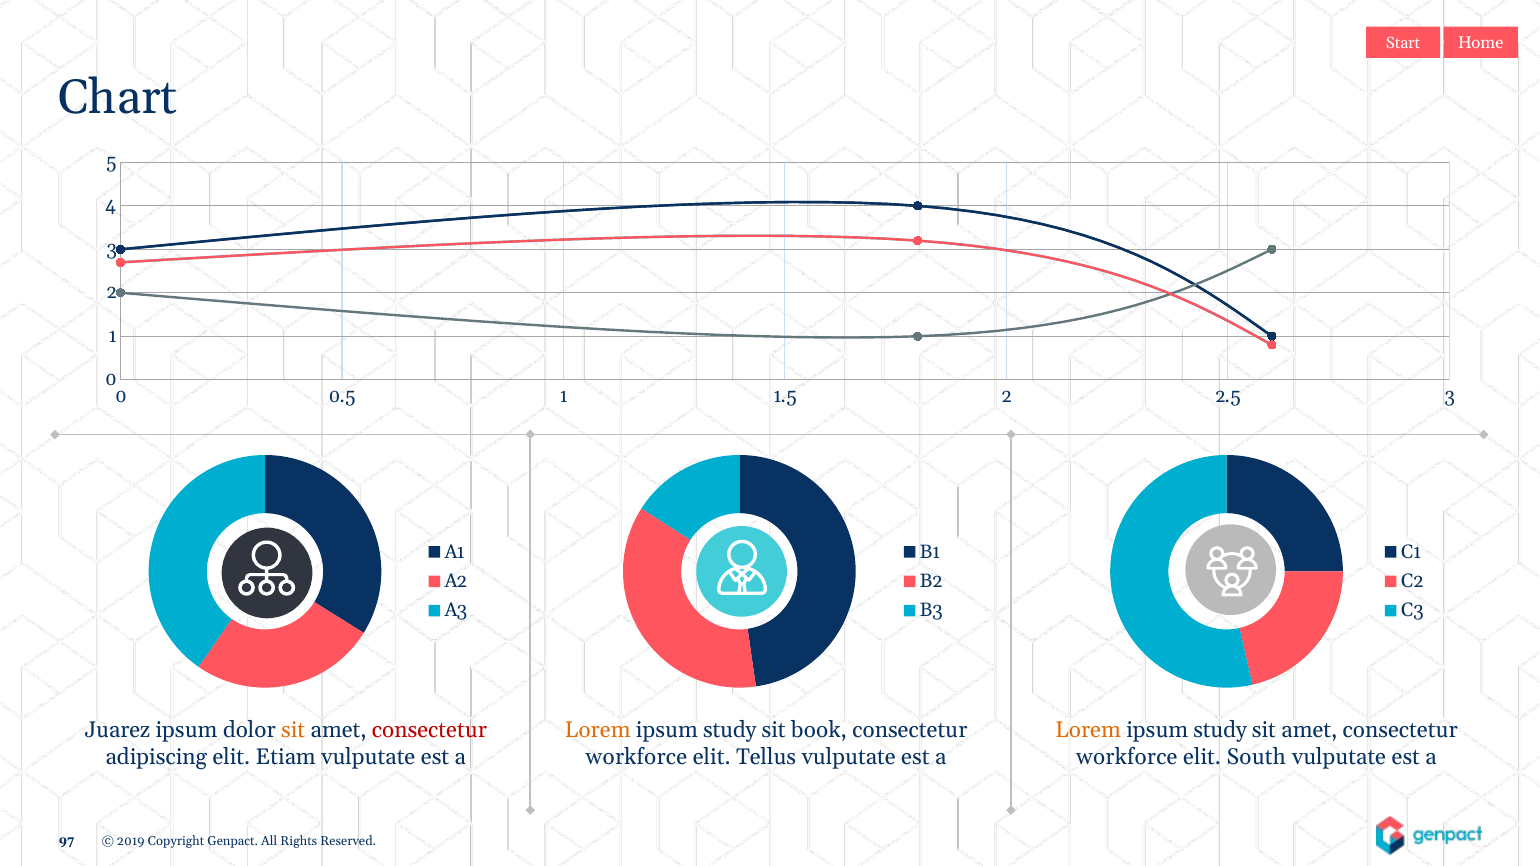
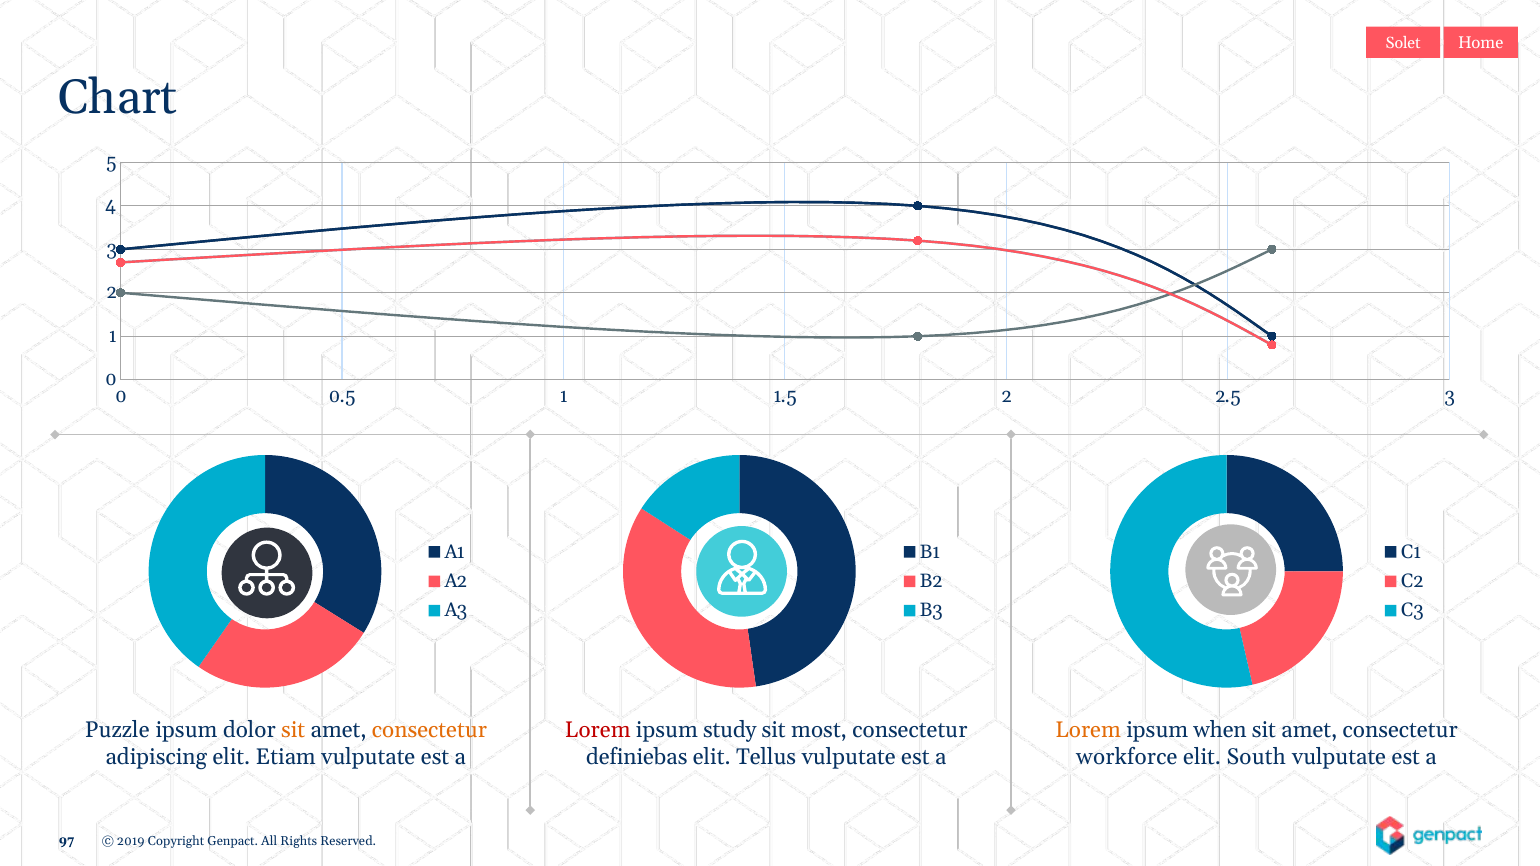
Start: Start -> Solet (1403, 43)
Juarez: Juarez -> Puzzle (117, 730)
consectetur colour: red -> orange (429, 730)
Lorem colour: orange -> red (598, 730)
book: book -> most (819, 730)
study: study -> when (1220, 730)
workforce: workforce -> definiebas (637, 757)
